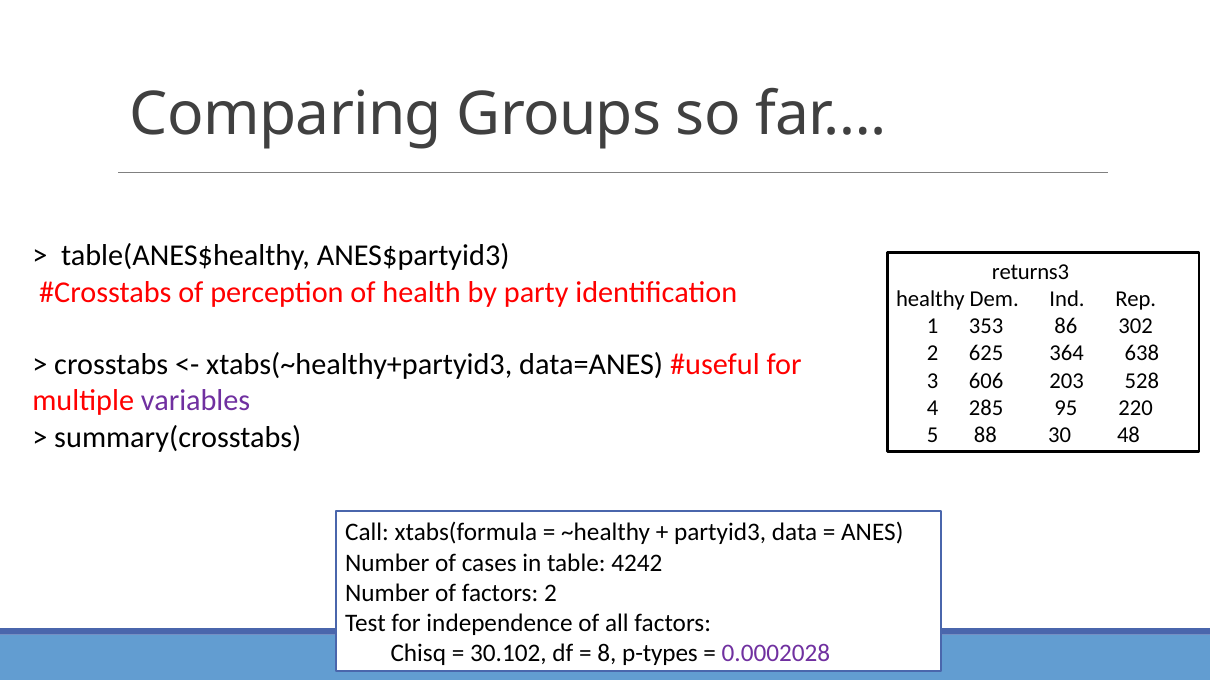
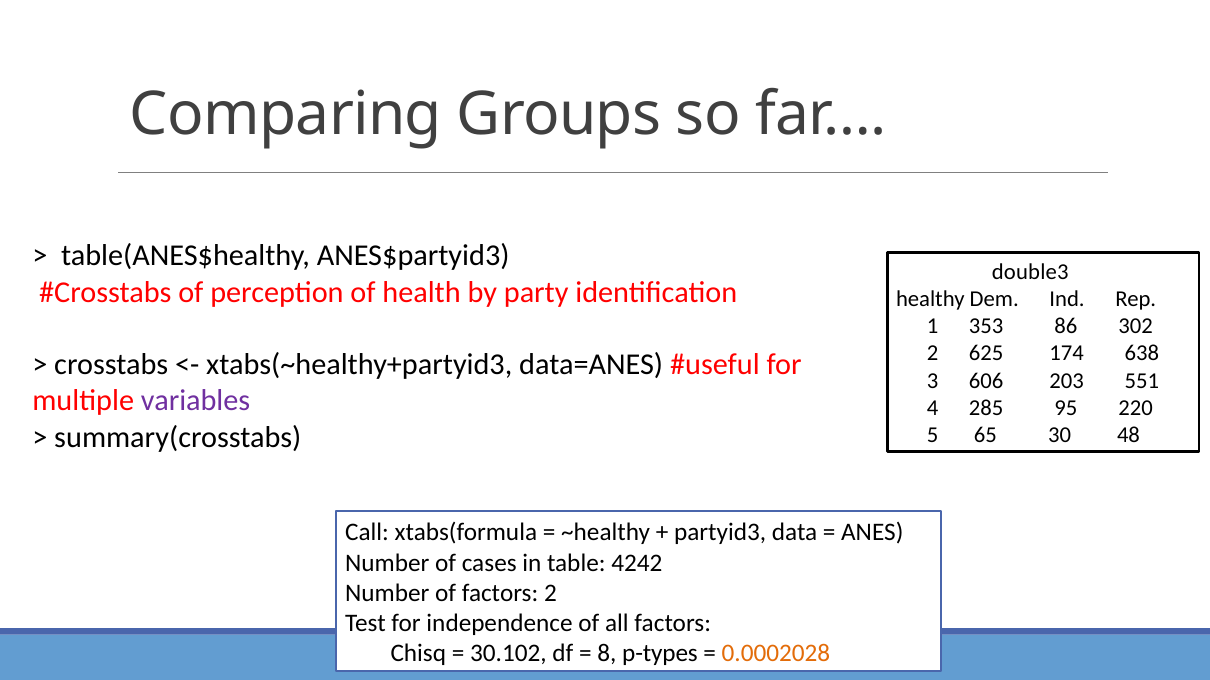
returns3: returns3 -> double3 (1030, 272)
364: 364 -> 174 (1067, 354)
528: 528 -> 551 (1142, 381)
88: 88 -> 65 (985, 436)
0.0002028 colour: purple -> orange (776, 654)
